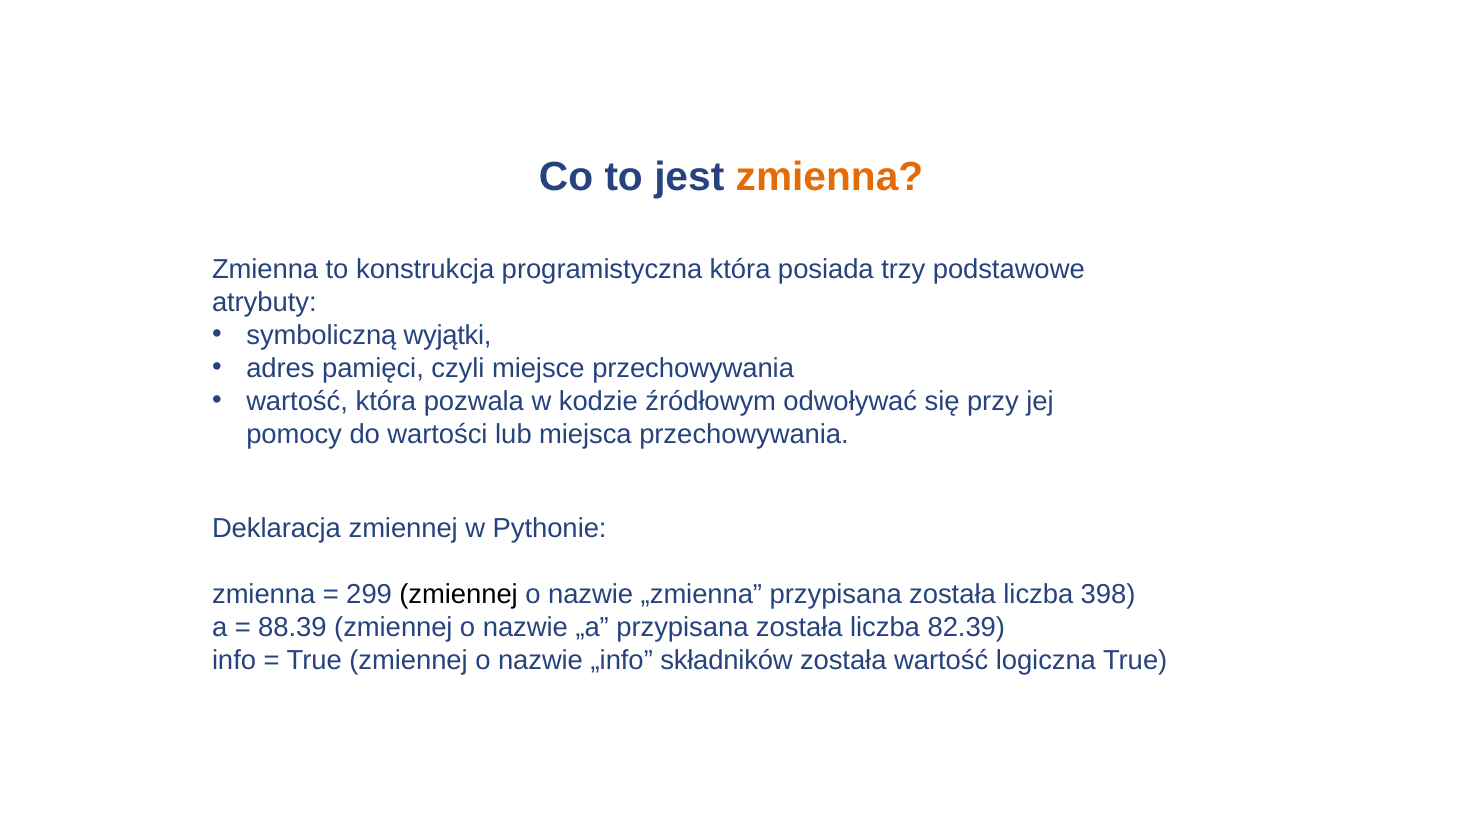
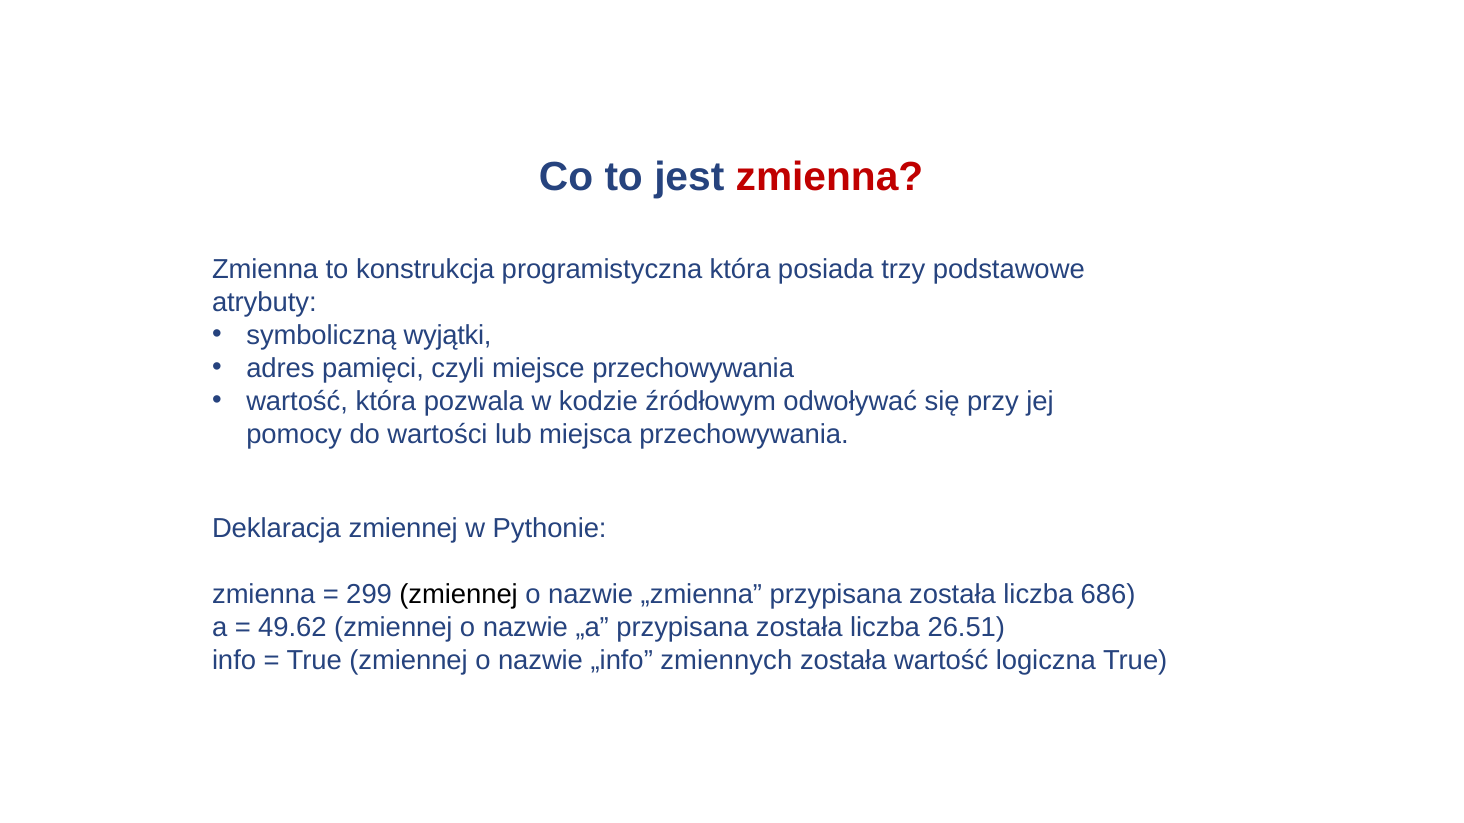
zmienna colour: orange -> red (829, 177)
398: 398 -> 686 (1108, 595)
88.39: 88.39 -> 49.62 (292, 628)
82.39: 82.39 -> 26.51 (966, 628)
składników: składników -> zmiennych (726, 661)
